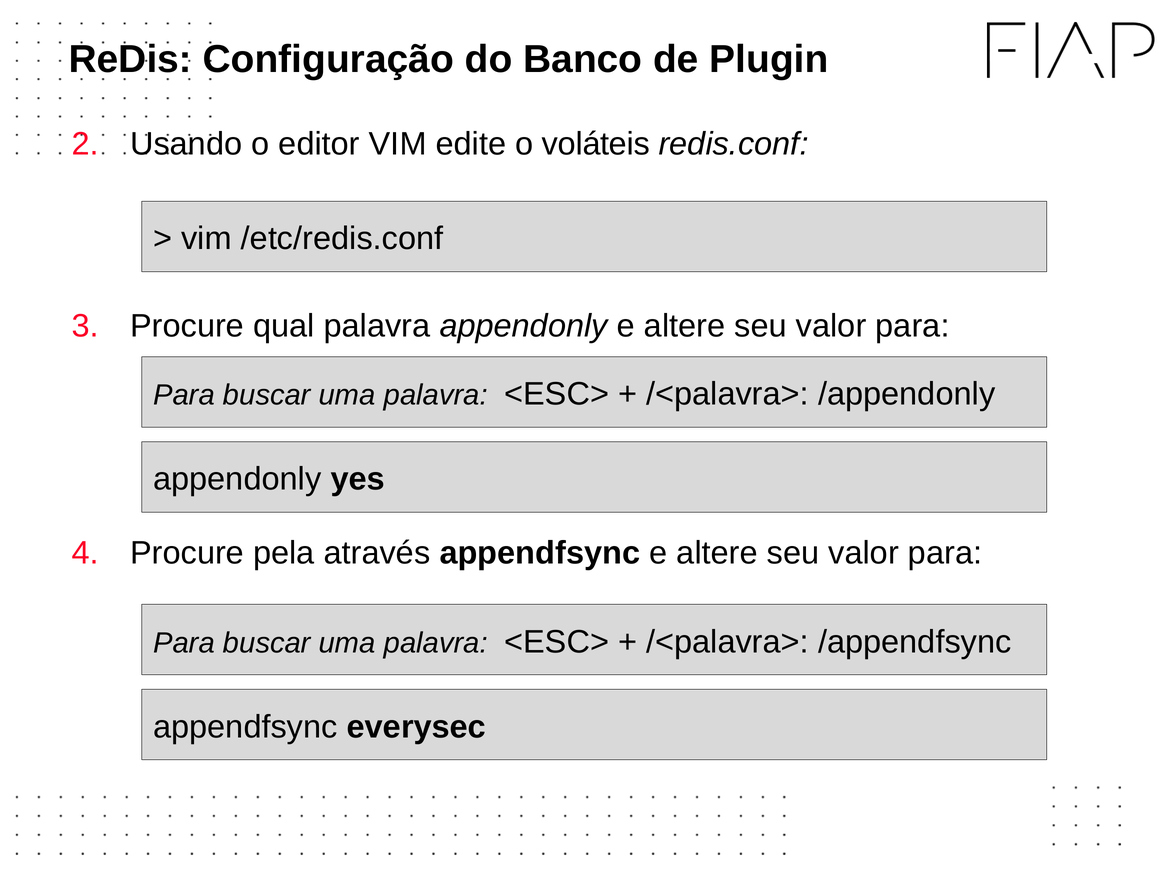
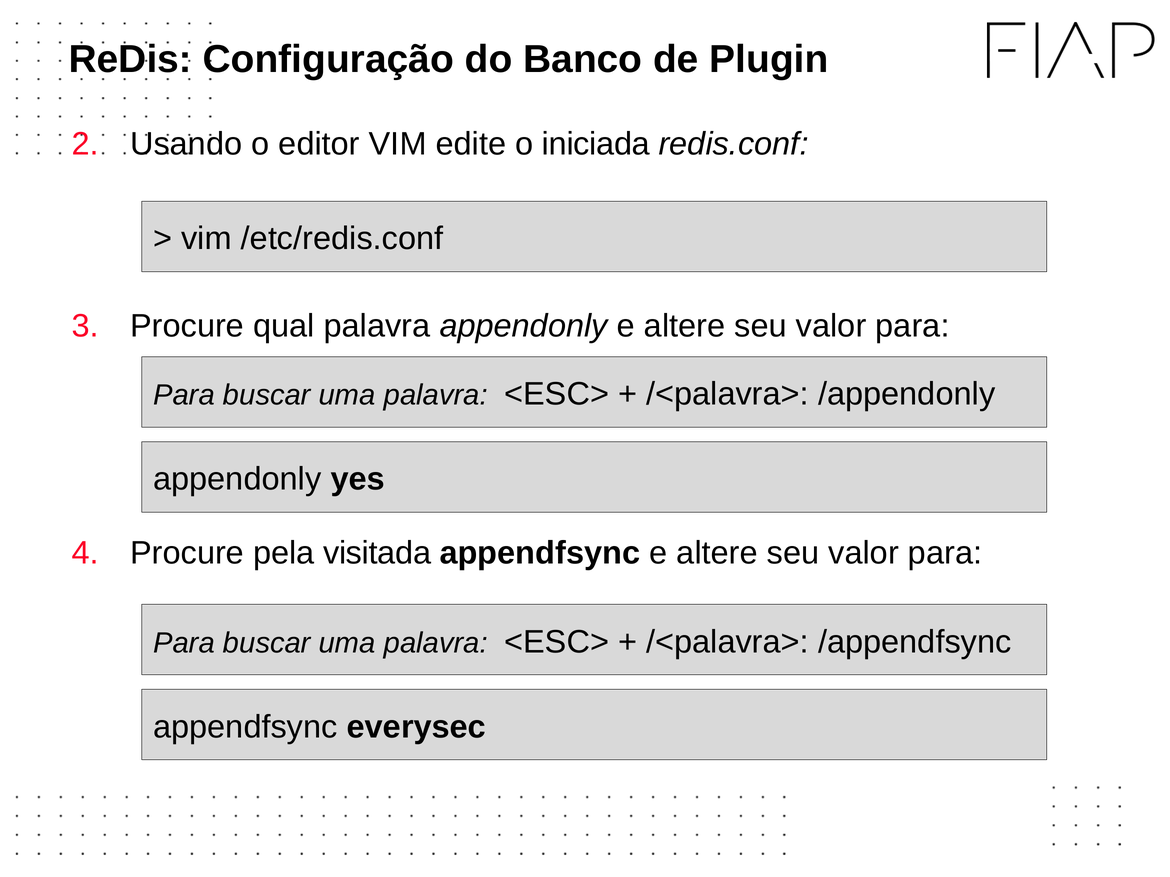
voláteis: voláteis -> iniciada (596, 144)
através: através -> visitada (377, 554)
